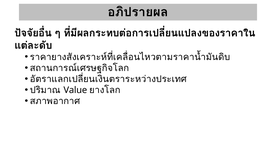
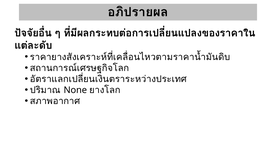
Value: Value -> None (75, 90)
